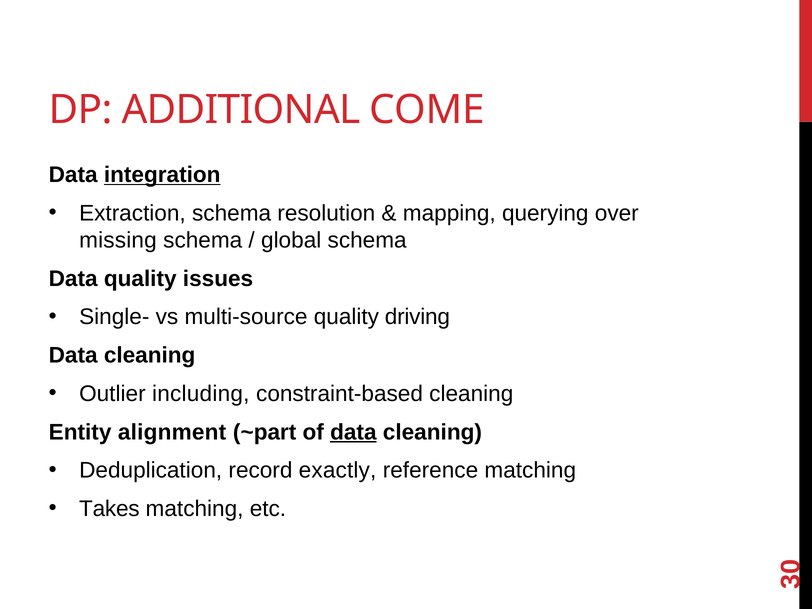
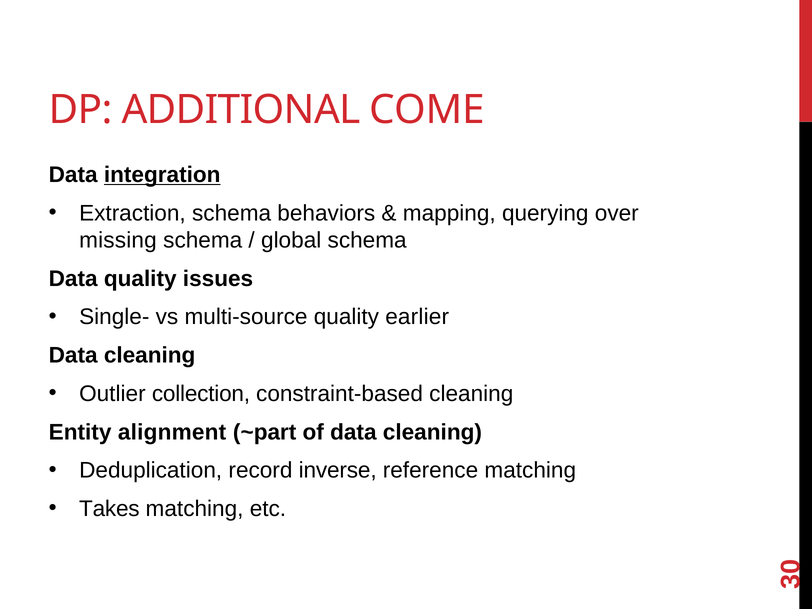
resolution: resolution -> behaviors (326, 213)
driving: driving -> earlier (417, 317)
including: including -> collection (201, 394)
data underline: present -> none (353, 432)
exactly: exactly -> inverse (338, 470)
